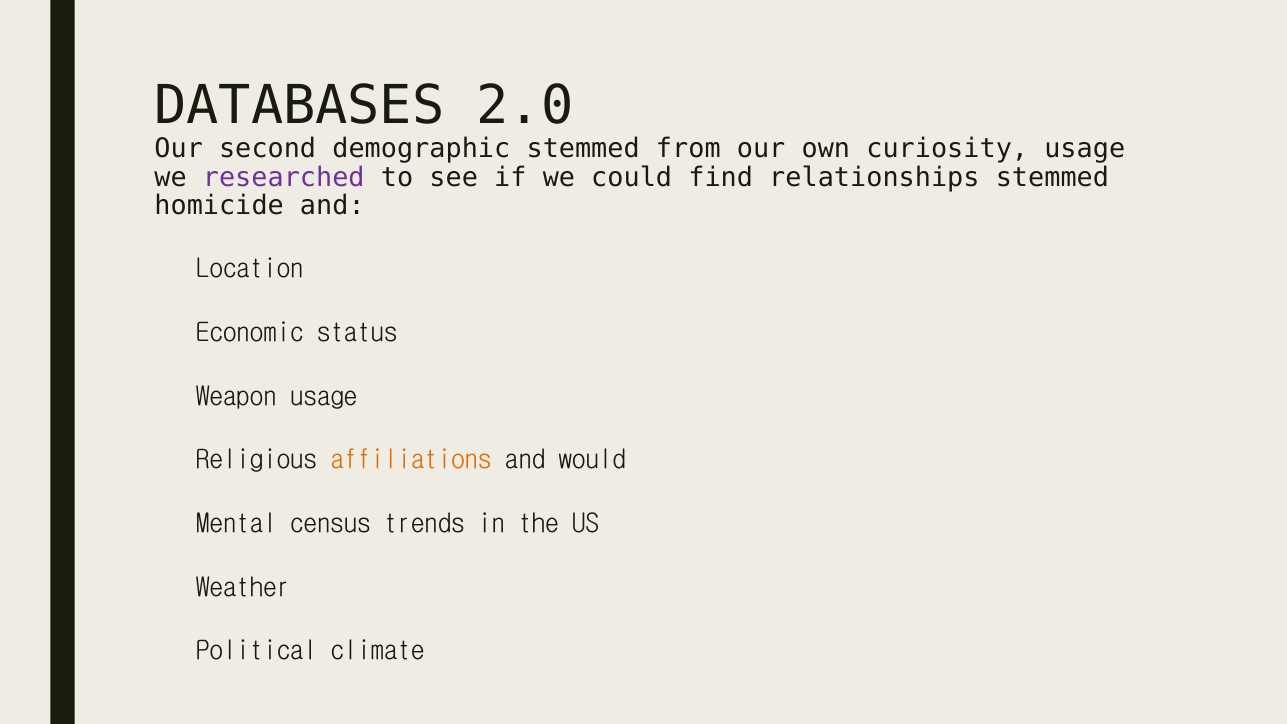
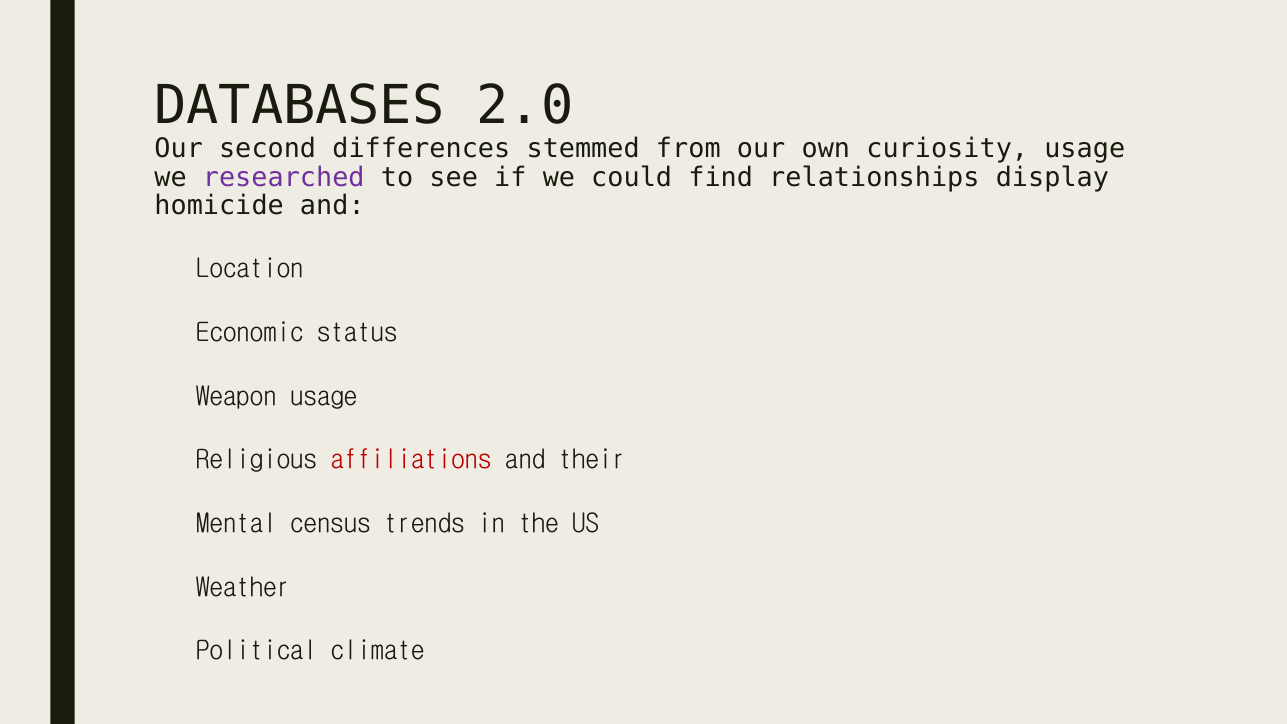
demographic: demographic -> differences (421, 149)
relationships stemmed: stemmed -> display (1052, 177)
affiliations colour: orange -> red (411, 460)
would: would -> their (592, 460)
